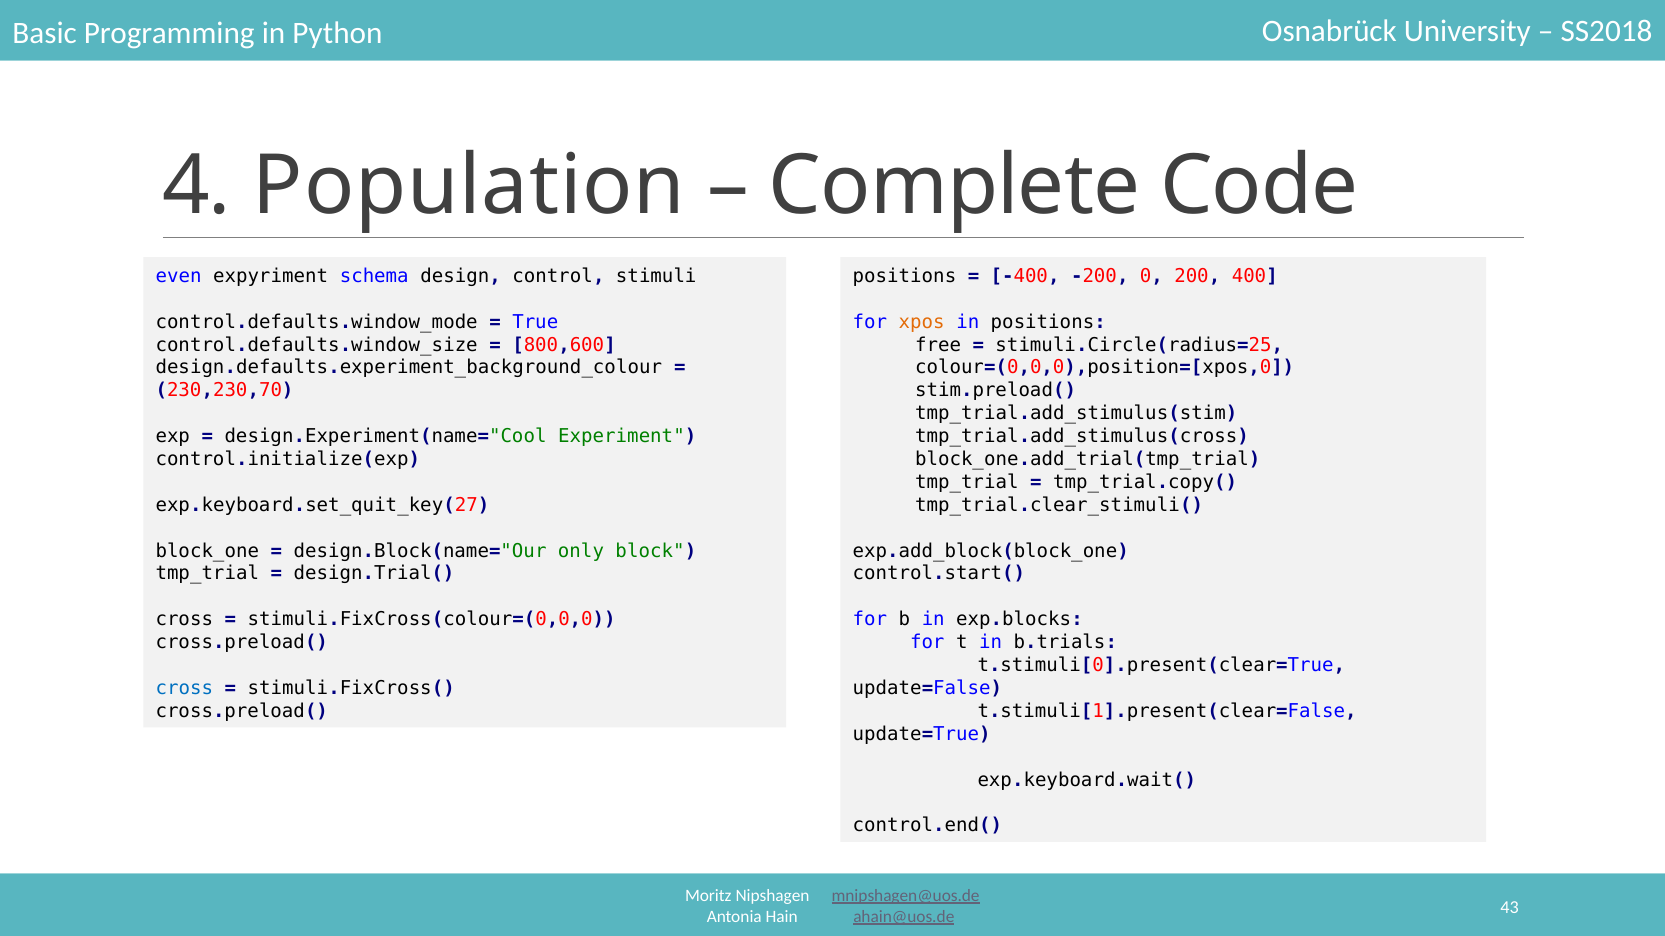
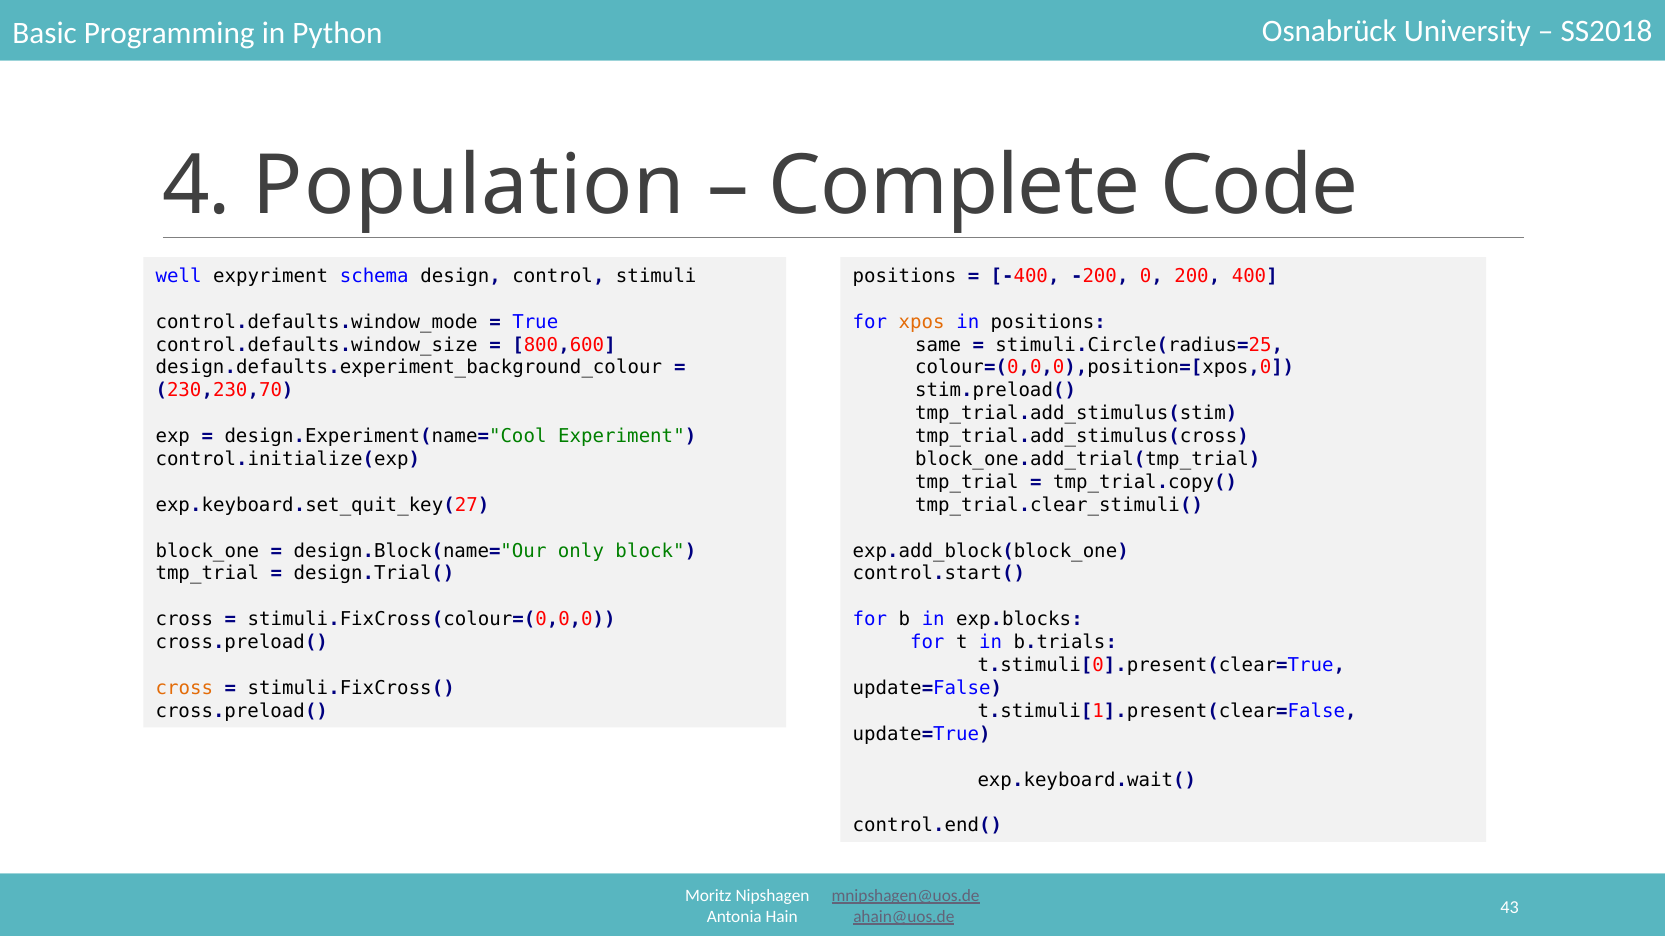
even: even -> well (179, 276)
free: free -> same (938, 345)
cross colour: blue -> orange (184, 689)
